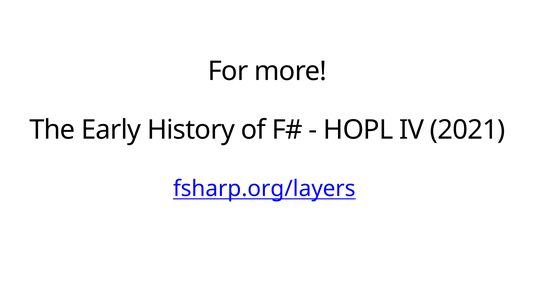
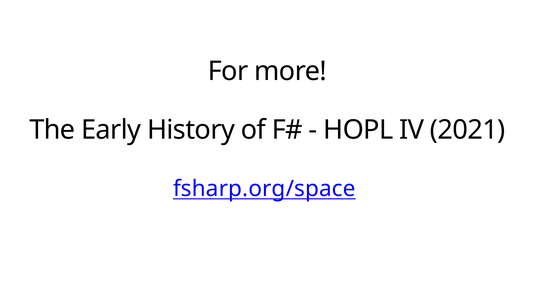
fsharp.org/layers: fsharp.org/layers -> fsharp.org/space (264, 188)
